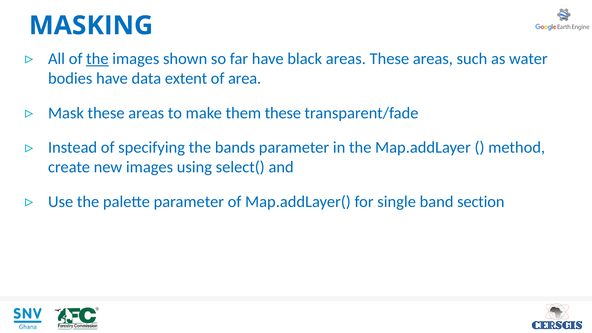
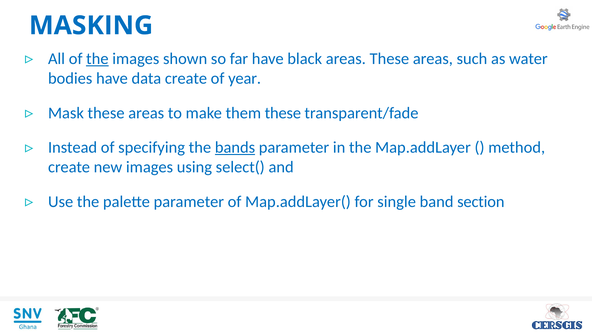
data extent: extent -> create (186, 78)
area: area -> year (245, 78)
bands underline: none -> present (235, 147)
